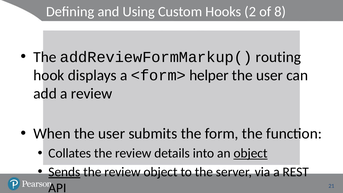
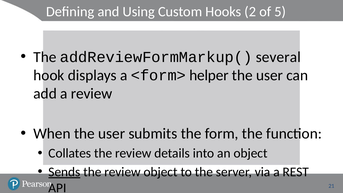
8: 8 -> 5 (280, 12)
routing: routing -> several (278, 57)
object underline: present -> none (251, 153)
